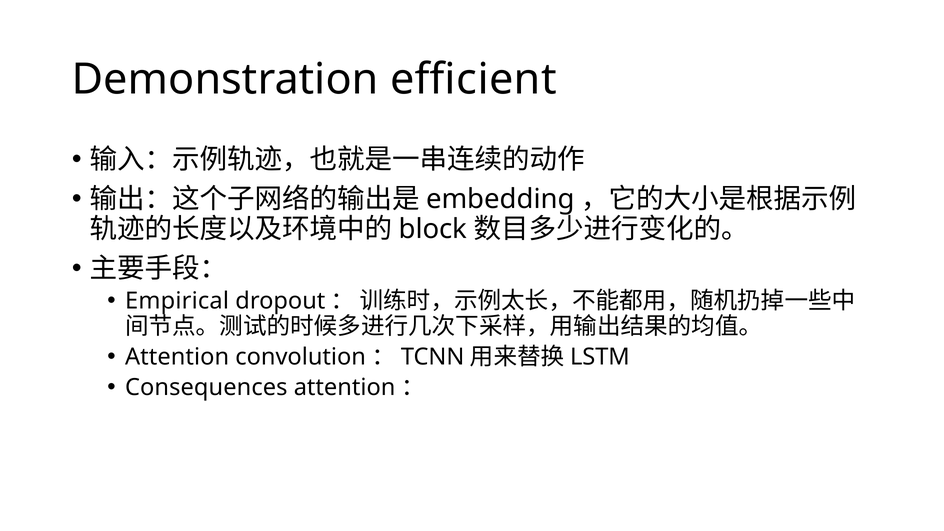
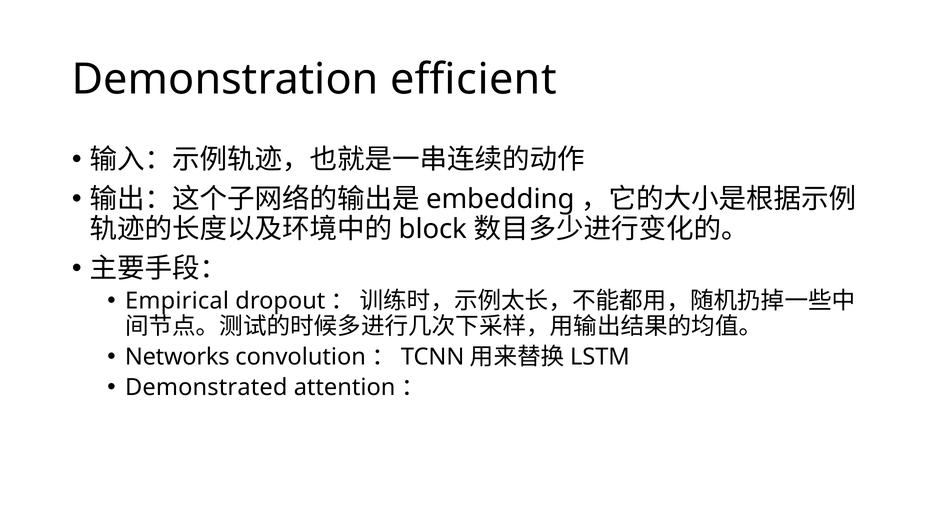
Attention: Attention -> Networks (177, 357)
Consequences: Consequences -> Demonstrated (206, 387)
